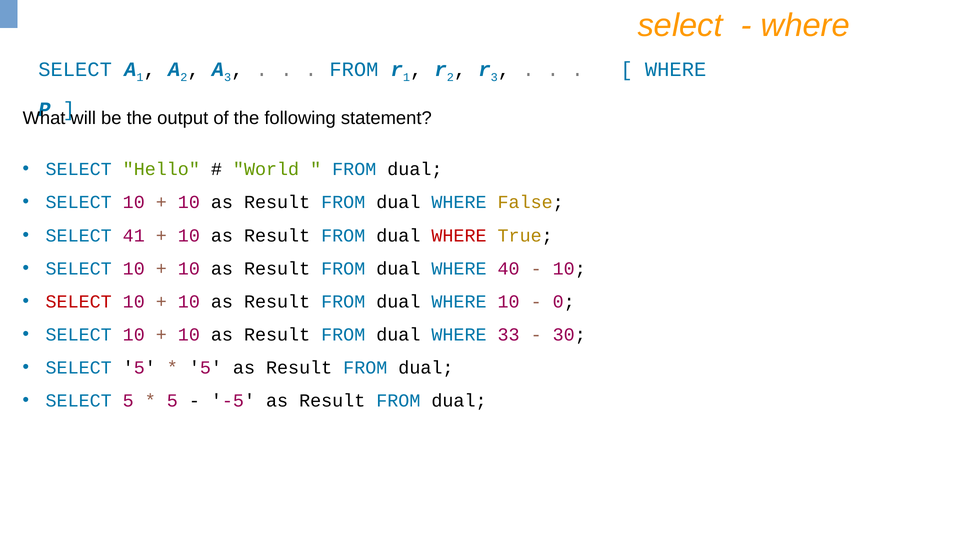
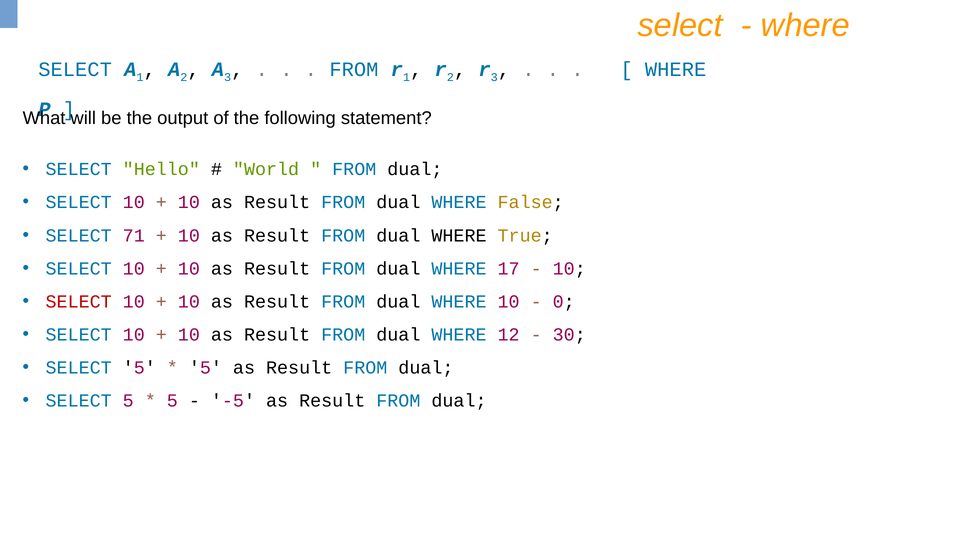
41: 41 -> 71 (134, 236)
WHERE colour: red -> black (459, 236)
40: 40 -> 17 (509, 269)
33: 33 -> 12 (509, 335)
